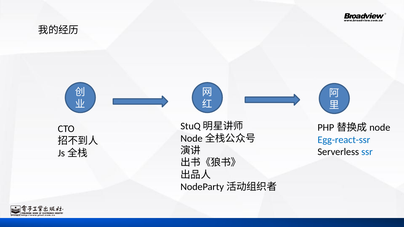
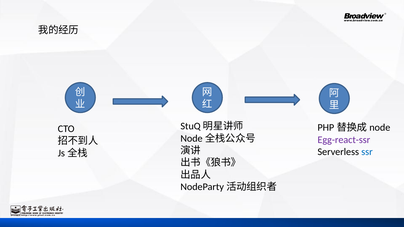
Egg-react-ssr colour: blue -> purple (344, 140)
